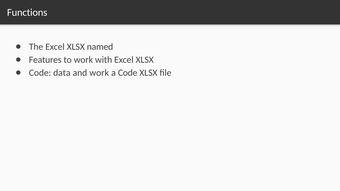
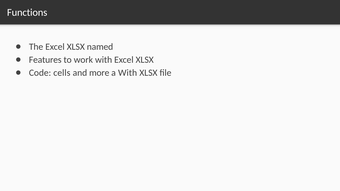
data: data -> cells (62, 73)
and work: work -> more (99, 73)
a Code: Code -> With (128, 73)
